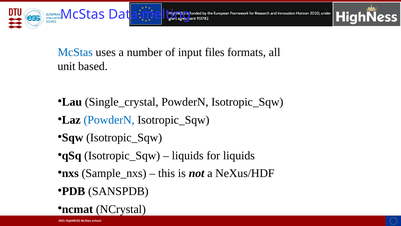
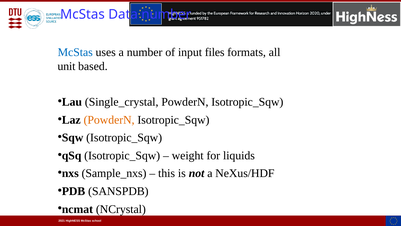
Data melting: melting -> number (166, 14)
PowderN colour: blue -> orange (109, 120)
liquids: liquids -> weight (188, 155)
